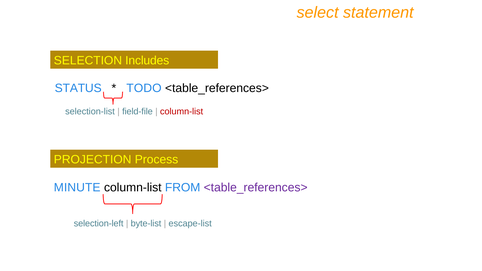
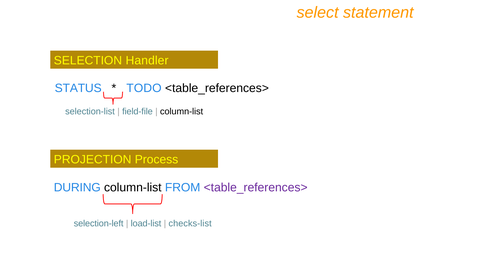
Includes: Includes -> Handler (147, 61)
column-list colour: red -> black (182, 112)
MINUTE: MINUTE -> DURING (77, 188)
byte-list: byte-list -> load-list (146, 224)
escape-list: escape-list -> checks-list (190, 224)
